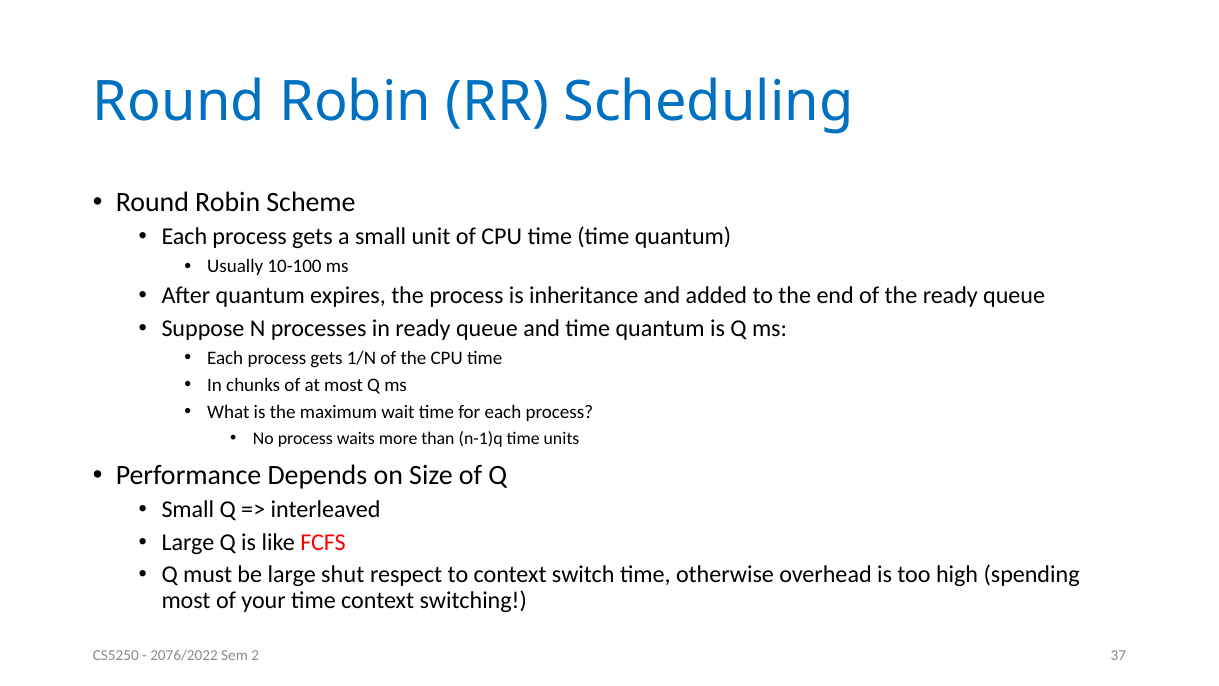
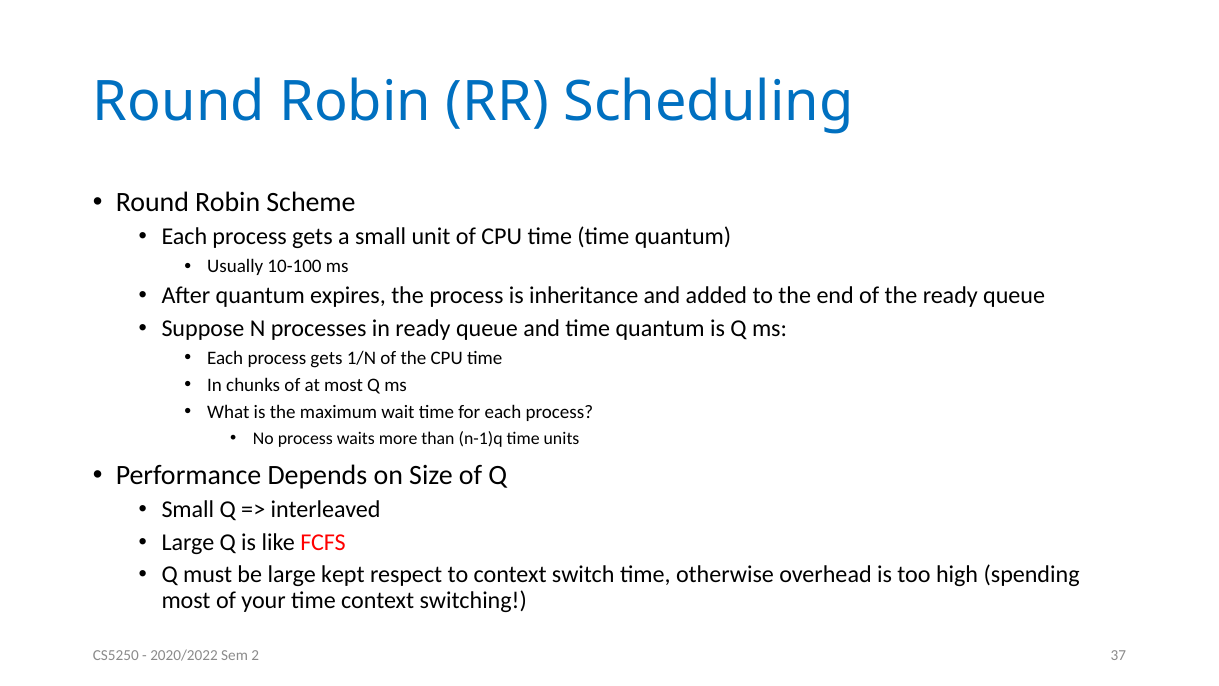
shut: shut -> kept (343, 575)
2076/2022: 2076/2022 -> 2020/2022 (184, 655)
